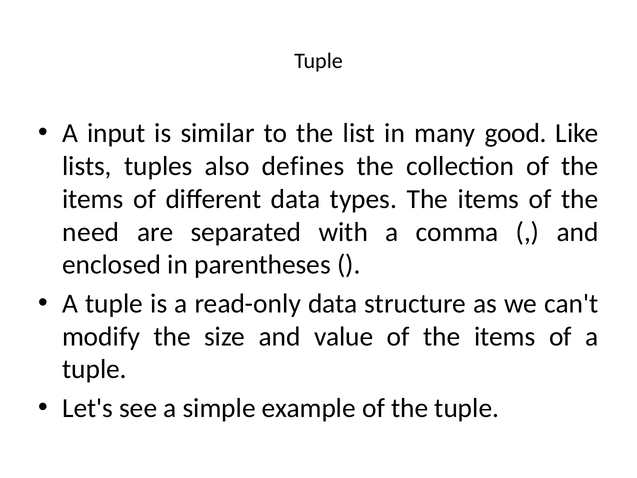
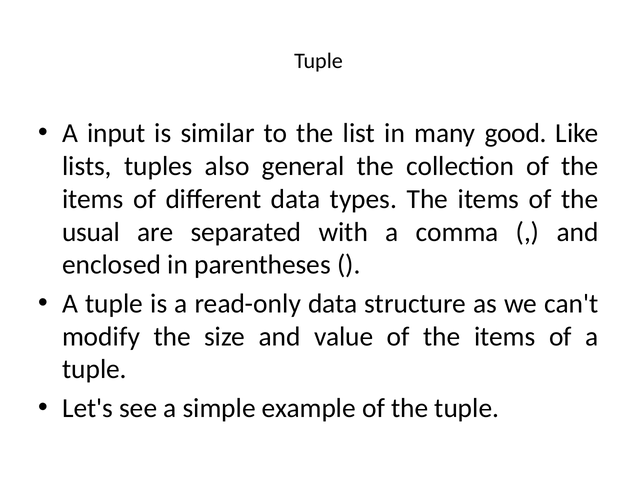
defines: defines -> general (303, 166)
need: need -> usual (91, 232)
